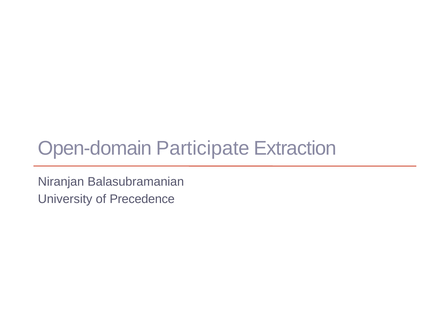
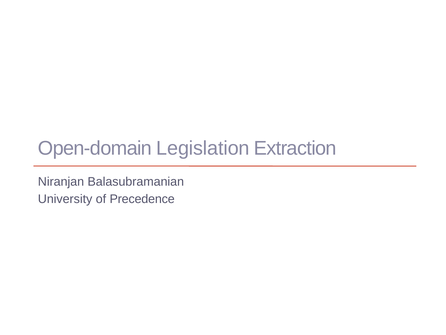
Participate: Participate -> Legislation (203, 148)
